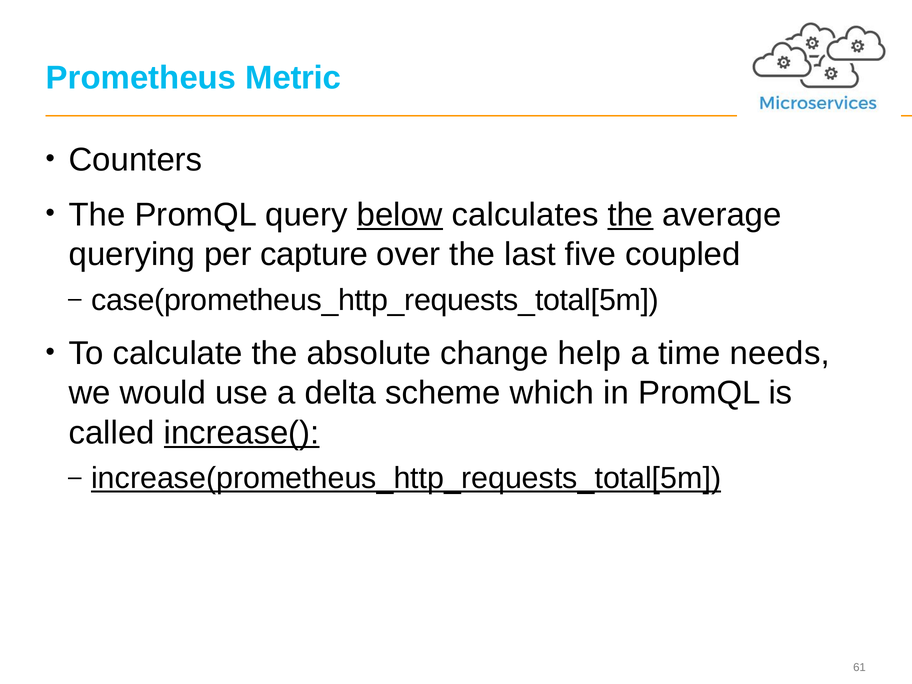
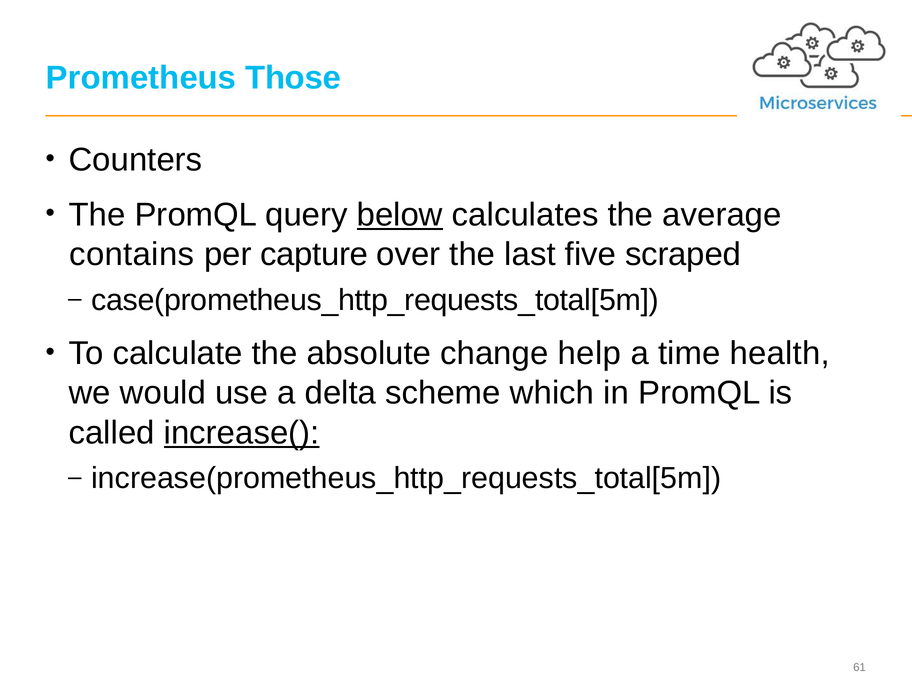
Metric: Metric -> Those (293, 78)
the underline: present -> none (630, 215)
querying: querying -> contains (132, 254)
coupled: coupled -> scraped (683, 254)
needs: needs -> health (780, 353)
increase(prometheus_http_requests_total[5m underline: present -> none (406, 478)
